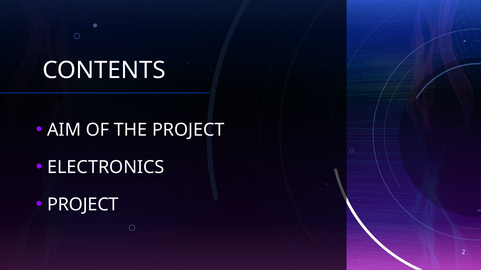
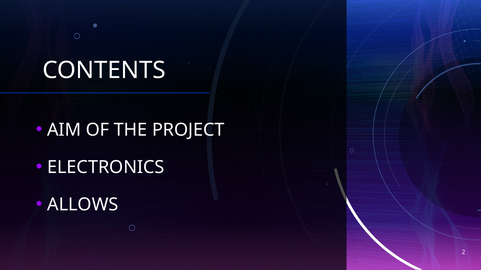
PROJECT: PROJECT -> ALLOWS (83, 205)
